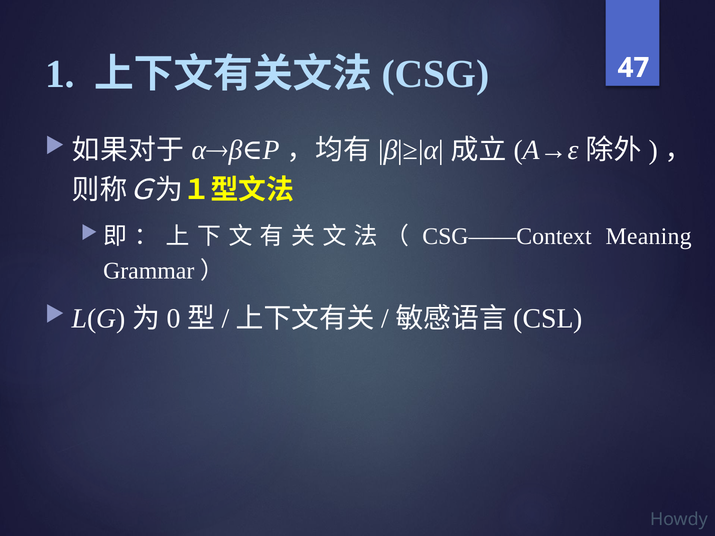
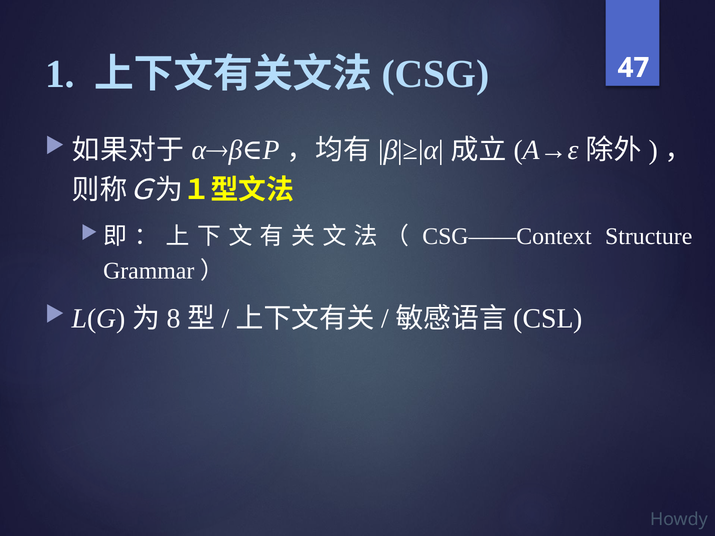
Meaning: Meaning -> Structure (649, 237)
0: 0 -> 8 (174, 319)
